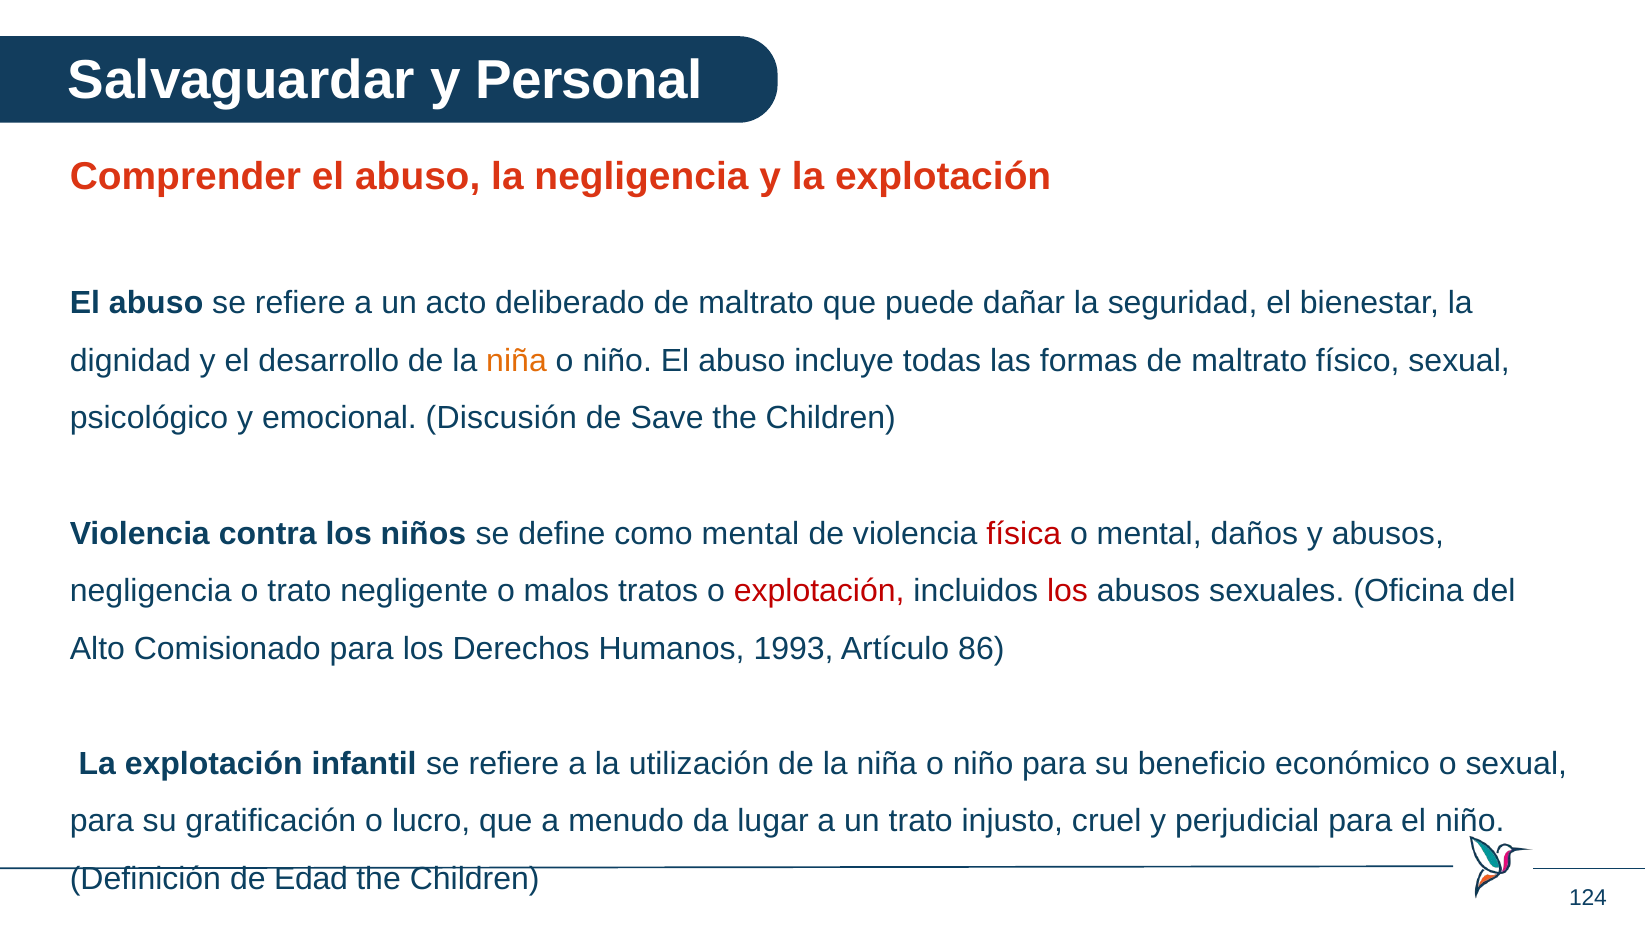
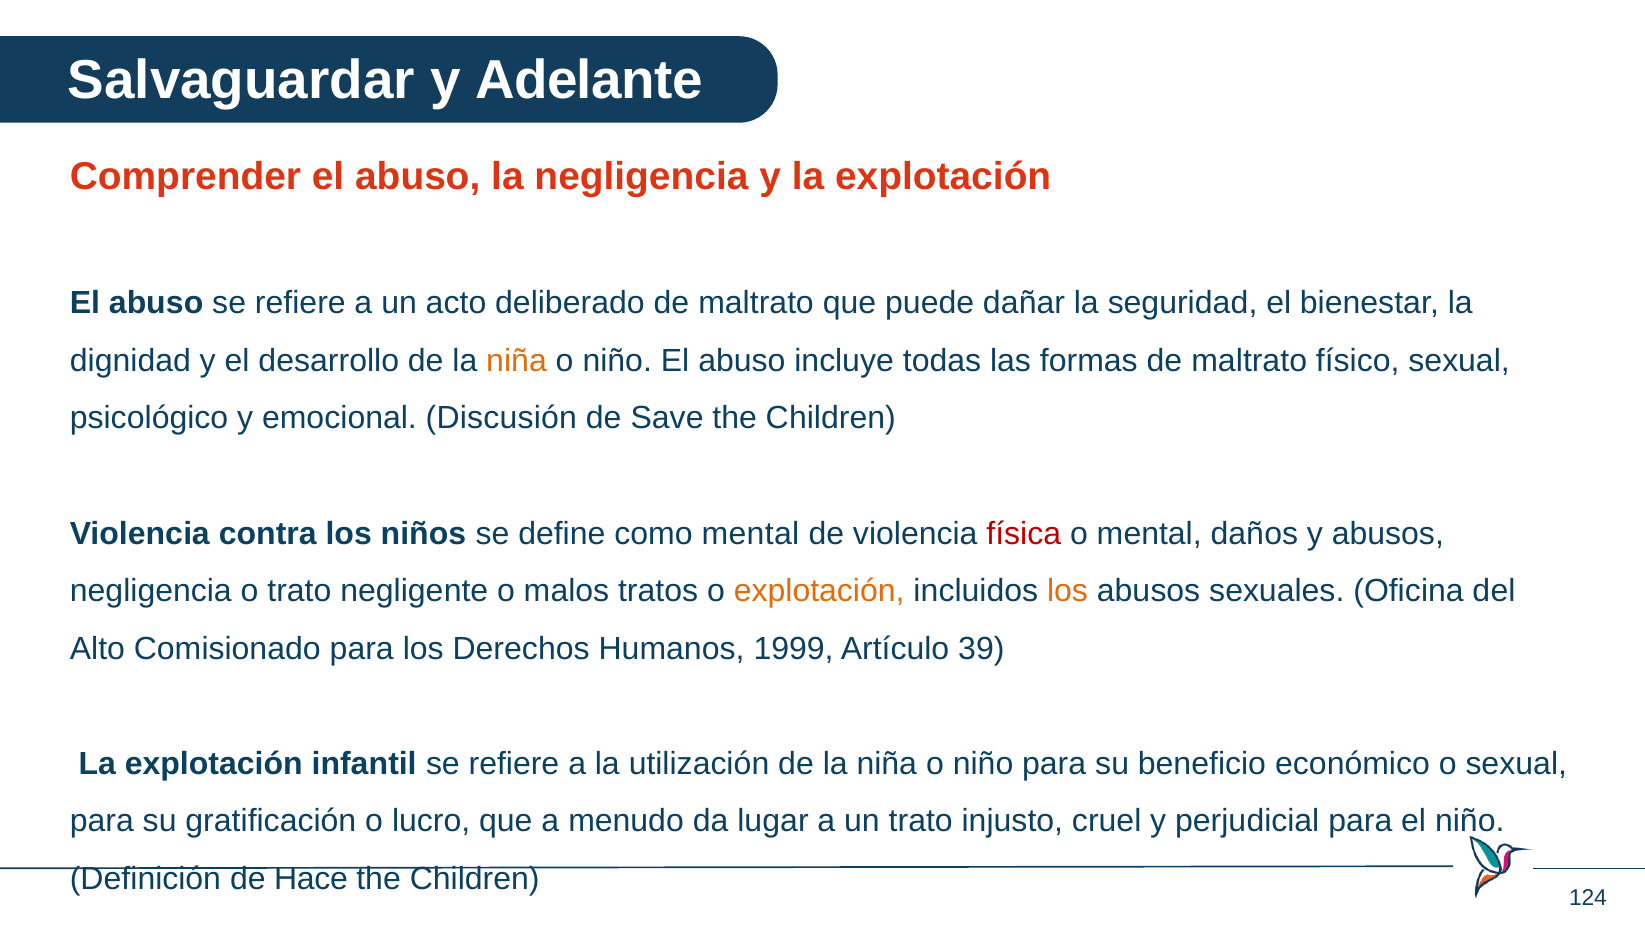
Personal: Personal -> Adelante (589, 80)
explotación colour: red -> orange (819, 591)
los colour: red -> orange (1067, 591)
1993: 1993 -> 1999 (794, 649)
86: 86 -> 39 (981, 649)
Edad: Edad -> Hace (311, 879)
